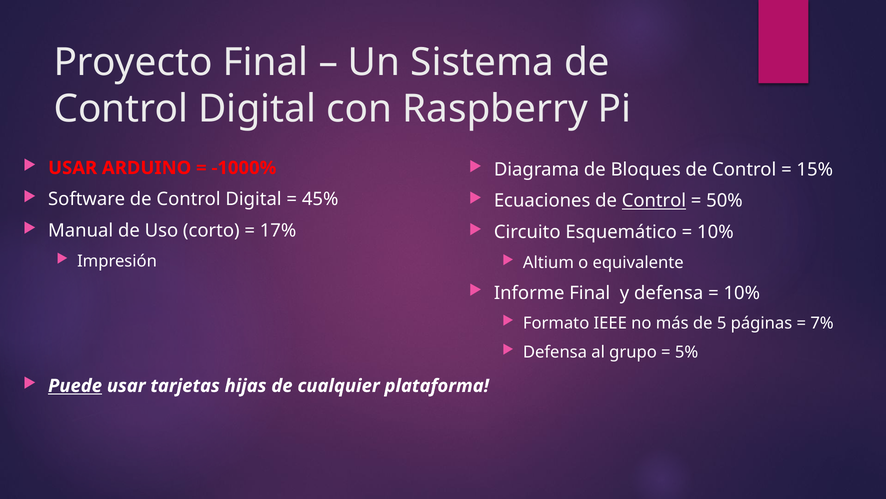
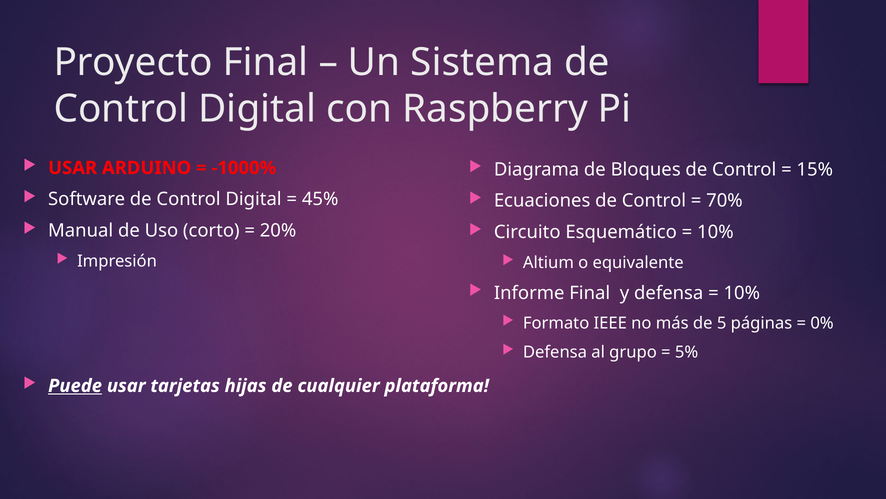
Control underline: present -> none (654, 201)
50%: 50% -> 70% (724, 201)
17%: 17% -> 20% (278, 231)
7%: 7% -> 0% (822, 323)
